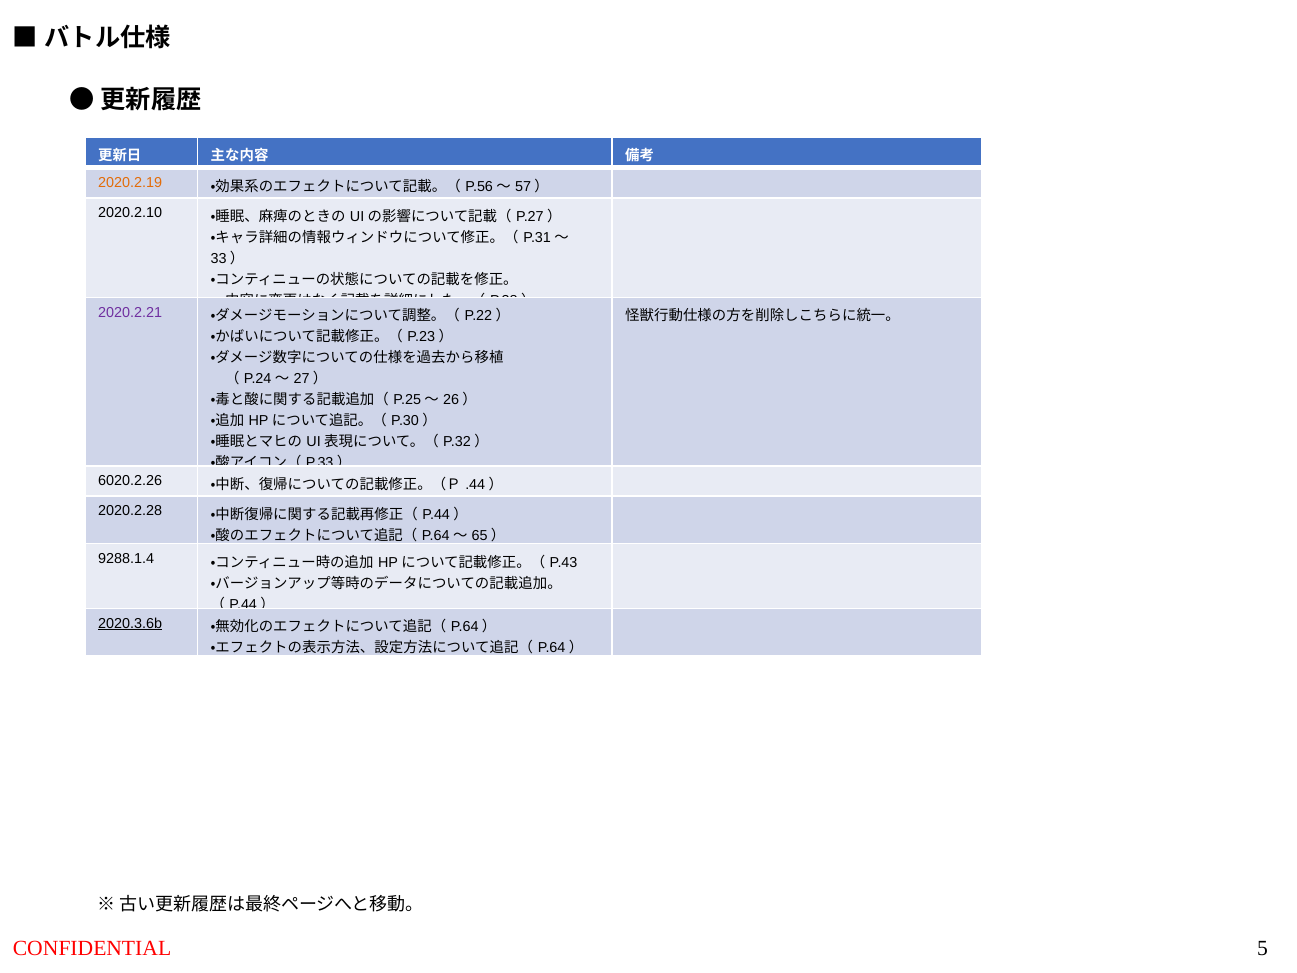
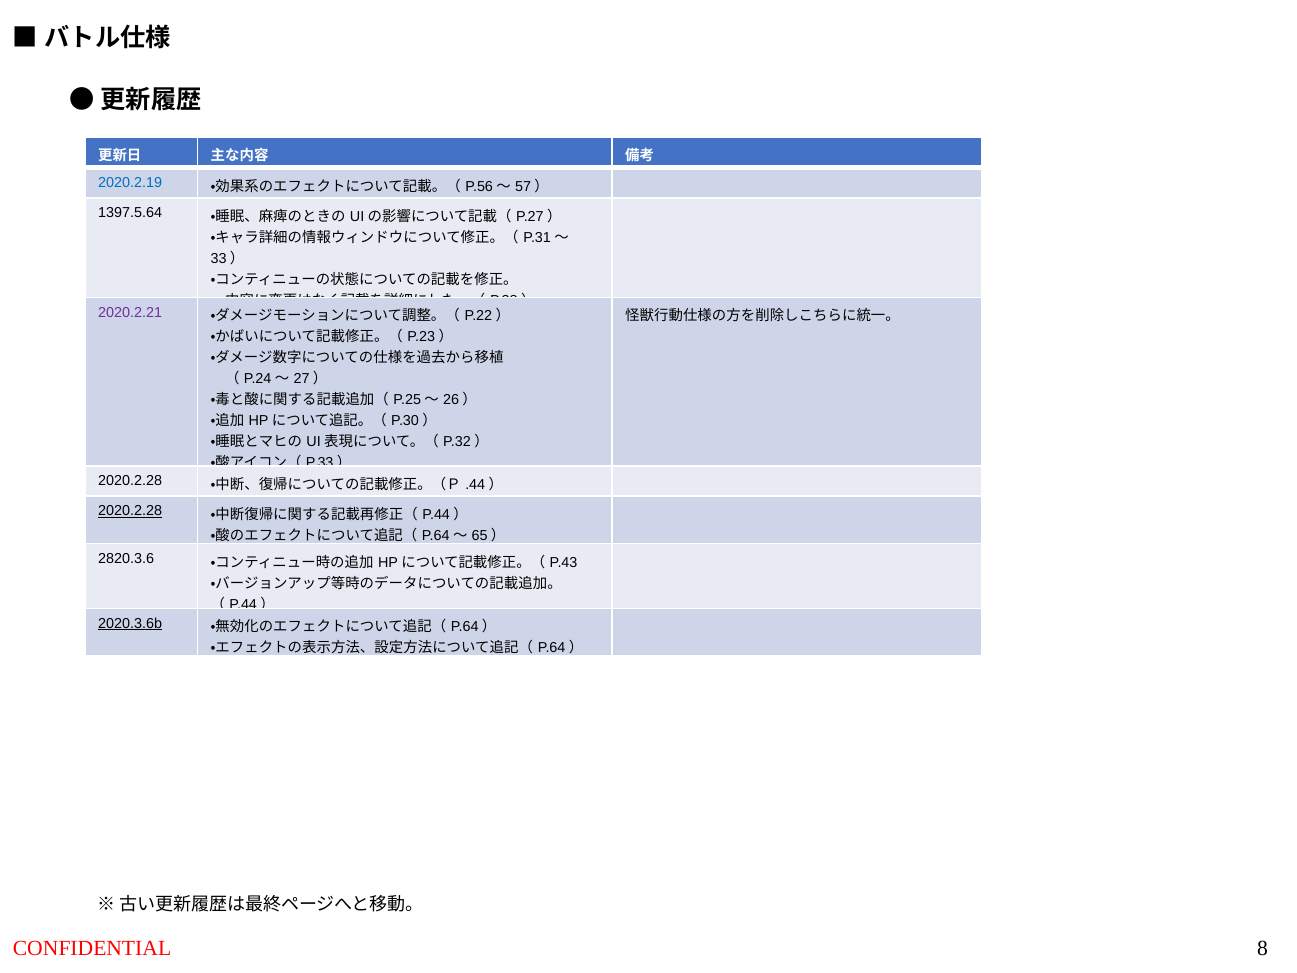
2020.2.19 colour: orange -> blue (130, 183)
2020.2.10: 2020.2.10 -> 1397.5.64 (130, 213)
6020.2.26: 6020.2.26 -> 2020.2.28 (130, 481)
2020.2.28 underline: none -> present (130, 511)
9288.1.4: 9288.1.4 -> 2820.3.6 (126, 558)
5: 5 -> 8 (1262, 948)
